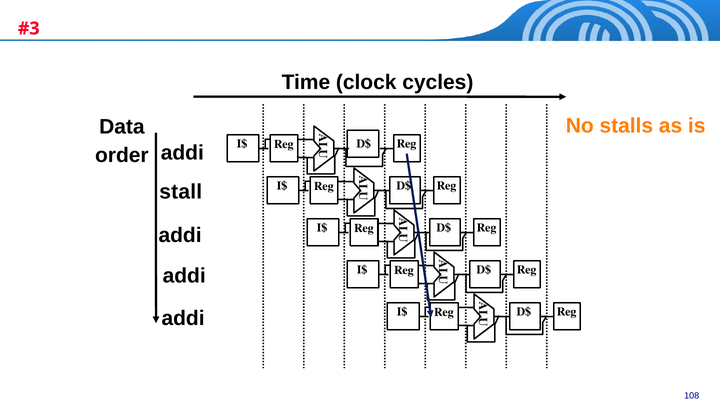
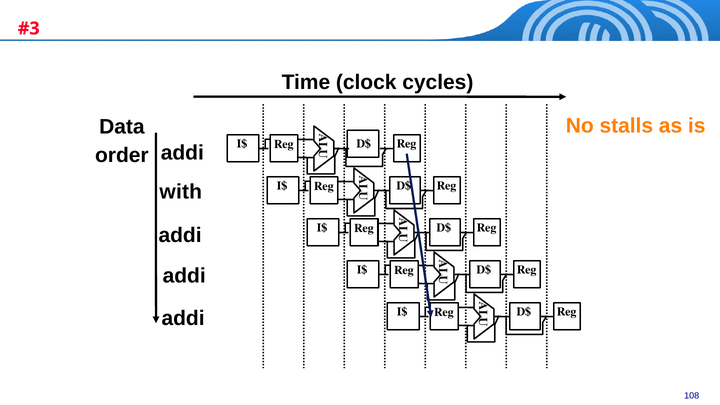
stall: stall -> with (181, 192)
